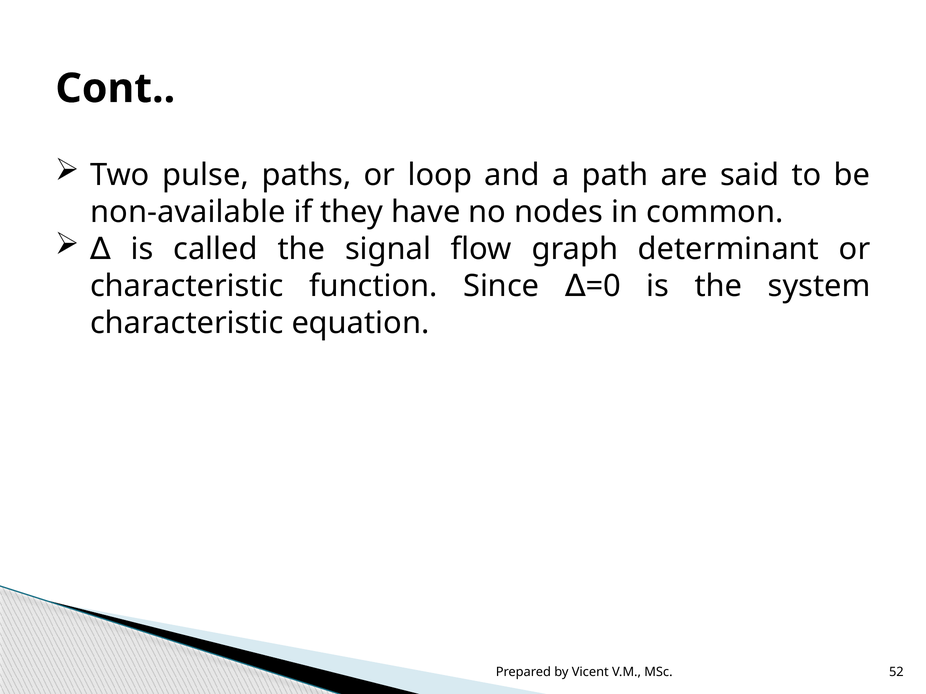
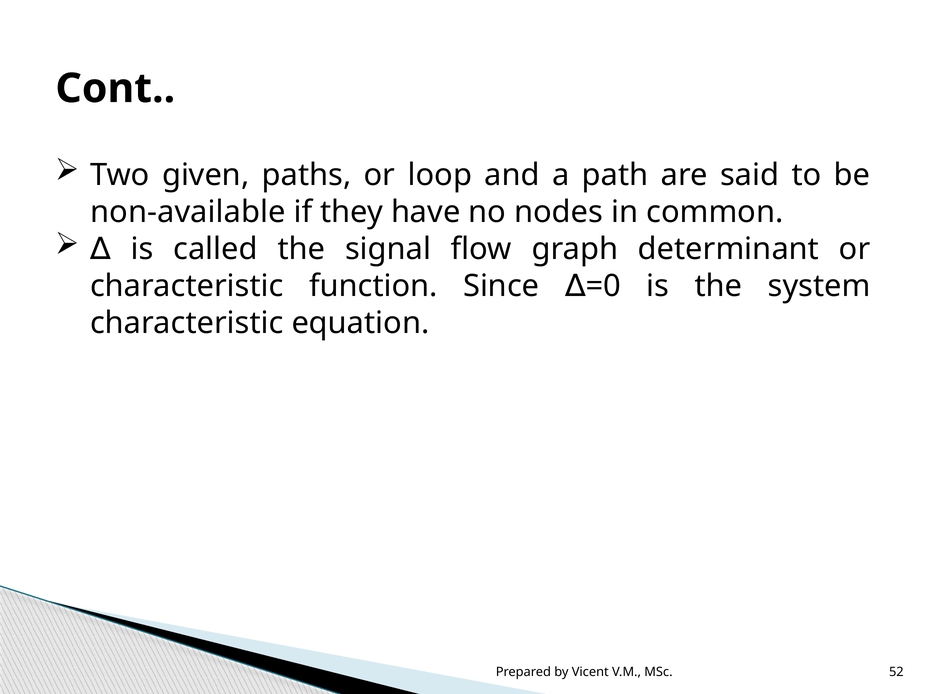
pulse: pulse -> given (206, 175)
